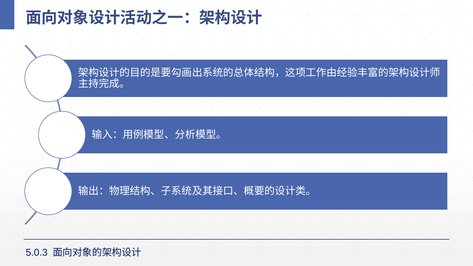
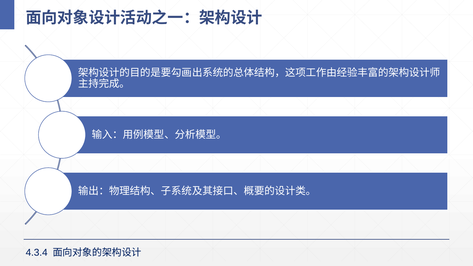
5.0.3: 5.0.3 -> 4.3.4 (37, 253)
